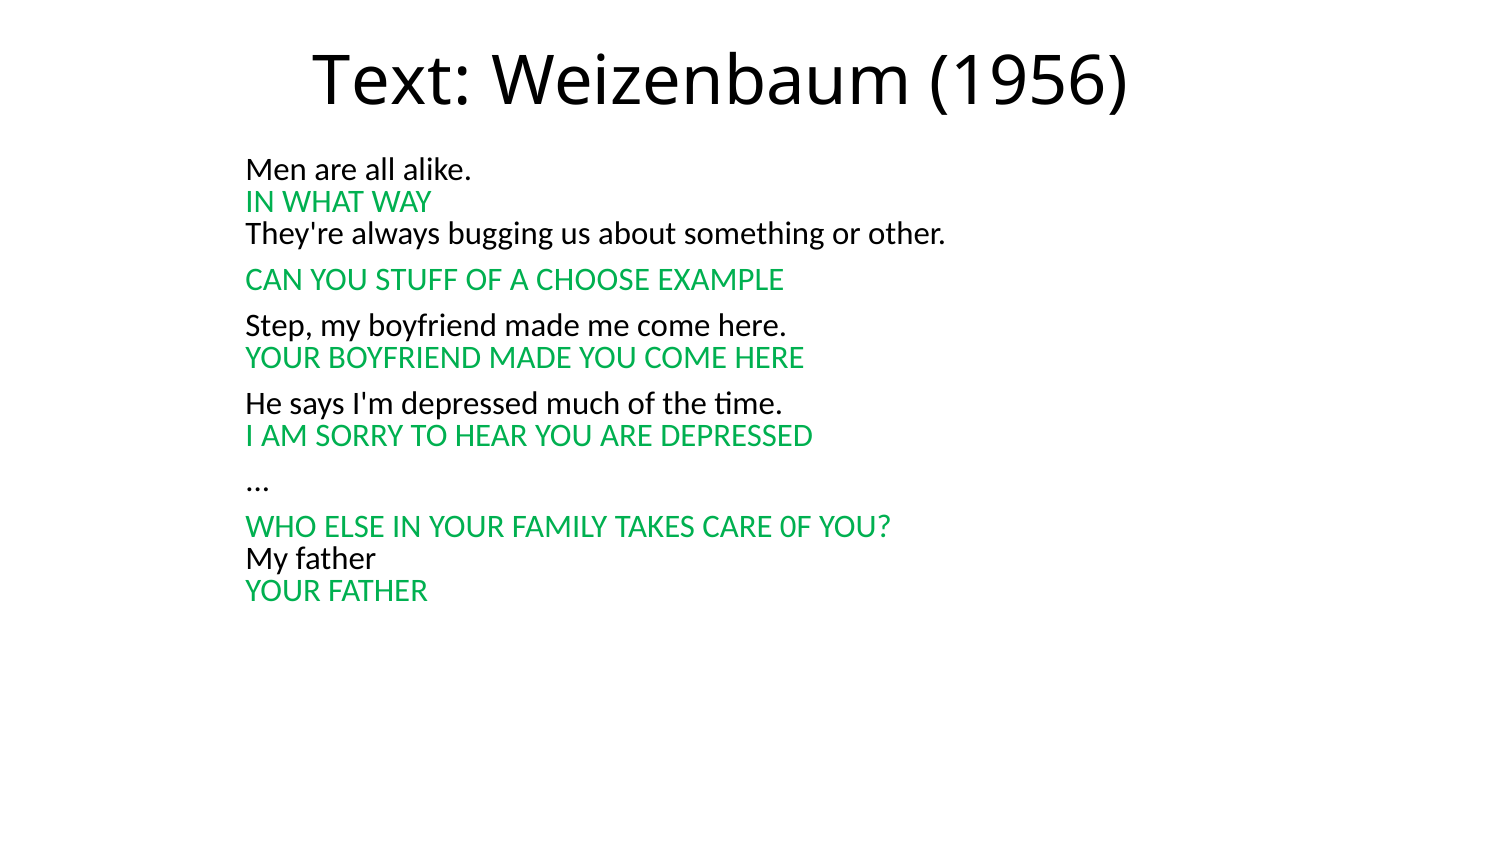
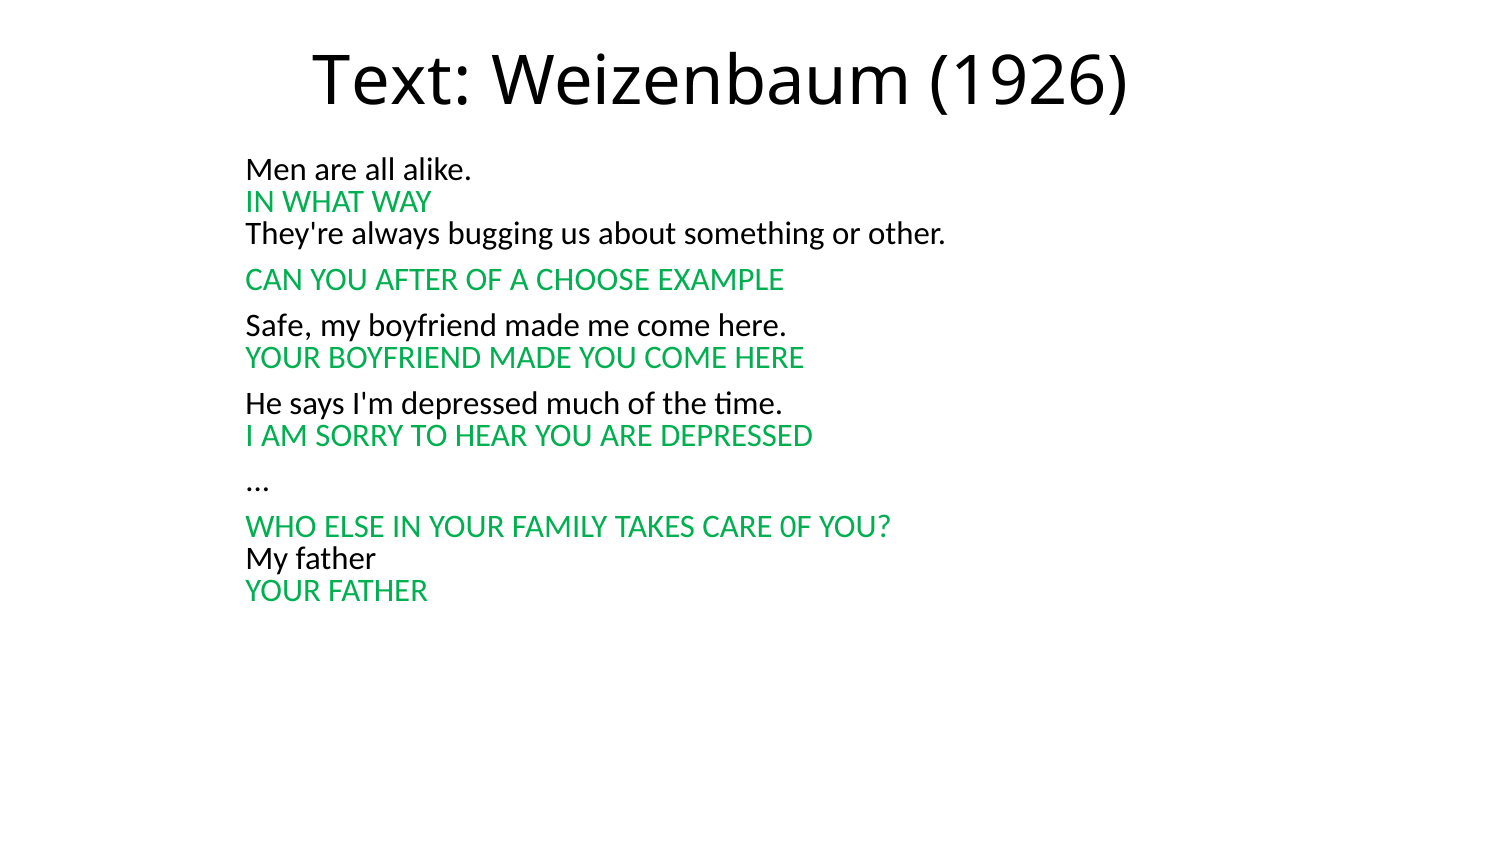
1956: 1956 -> 1926 (1029, 82)
STUFF: STUFF -> AFTER (417, 280)
Step: Step -> Safe (279, 326)
